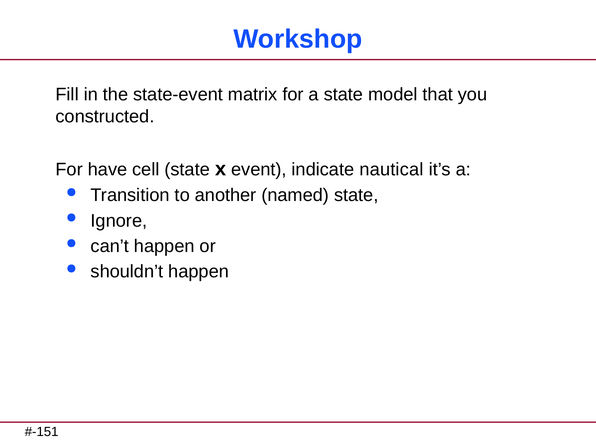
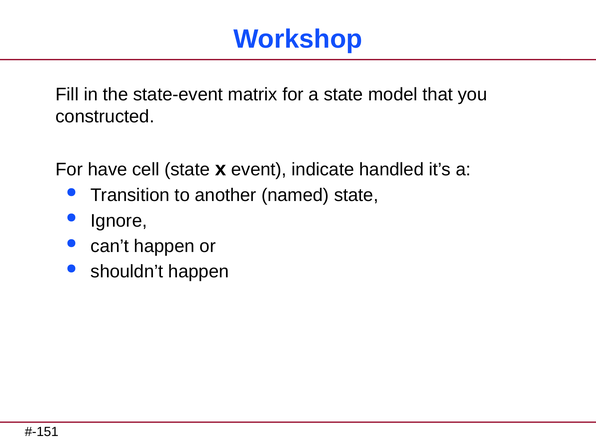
nautical: nautical -> handled (392, 169)
